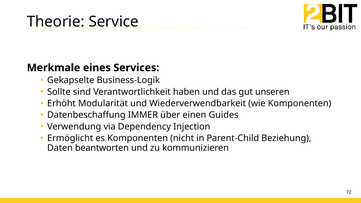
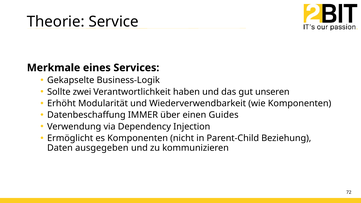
sind: sind -> zwei (82, 92)
beantworten: beantworten -> ausgegeben (102, 148)
